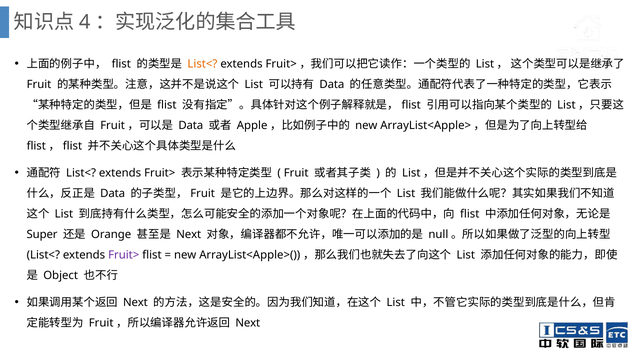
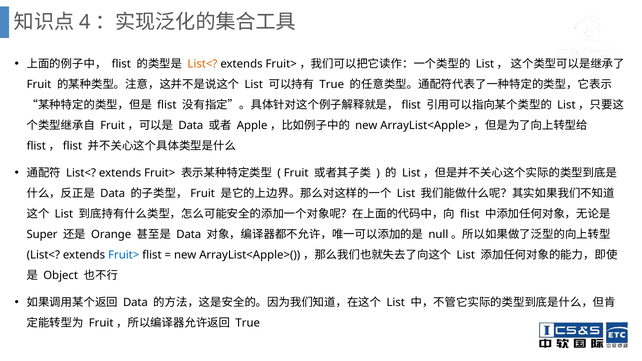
Data: Data -> True (332, 85)
Next: Next -> Data (189, 235)
Fruit> colour: purple -> blue (124, 255)
Next: Next -> Data (135, 303)
Next: Next -> True (248, 323)
